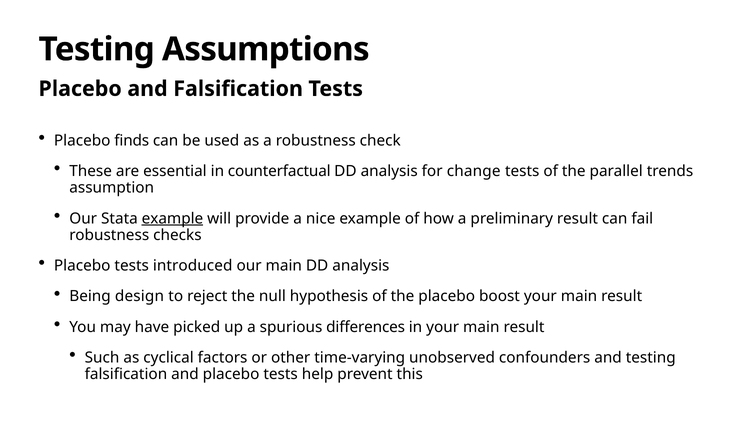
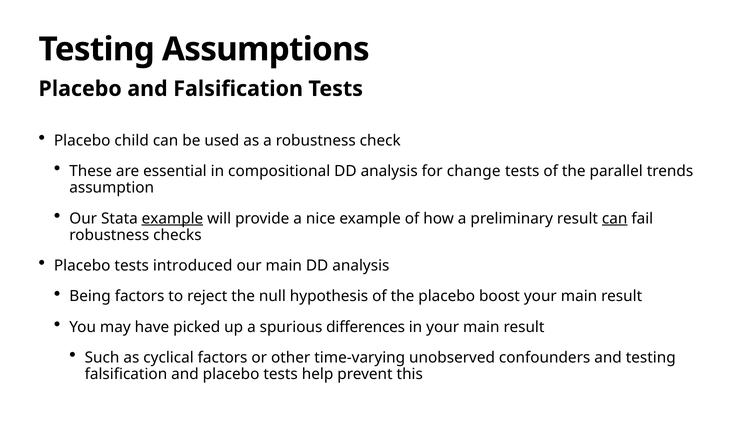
finds: finds -> child (132, 140)
counterfactual: counterfactual -> compositional (279, 171)
can underline: none -> present (615, 218)
Being design: design -> factors (140, 296)
